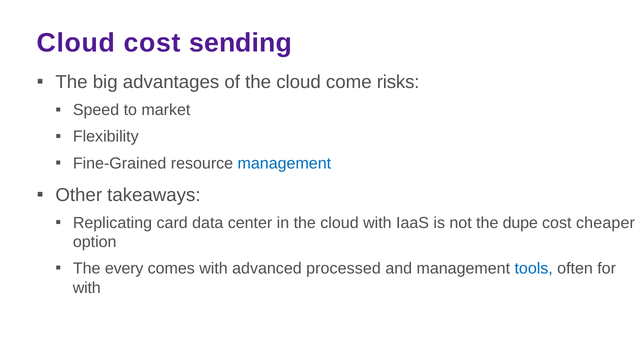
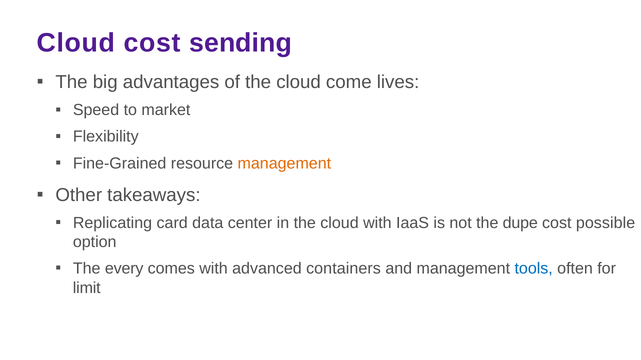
risks: risks -> lives (398, 82)
management colour: blue -> orange (284, 163)
cheaper: cheaper -> possible (606, 223)
processed: processed -> containers (344, 269)
with: with -> limit (87, 288)
